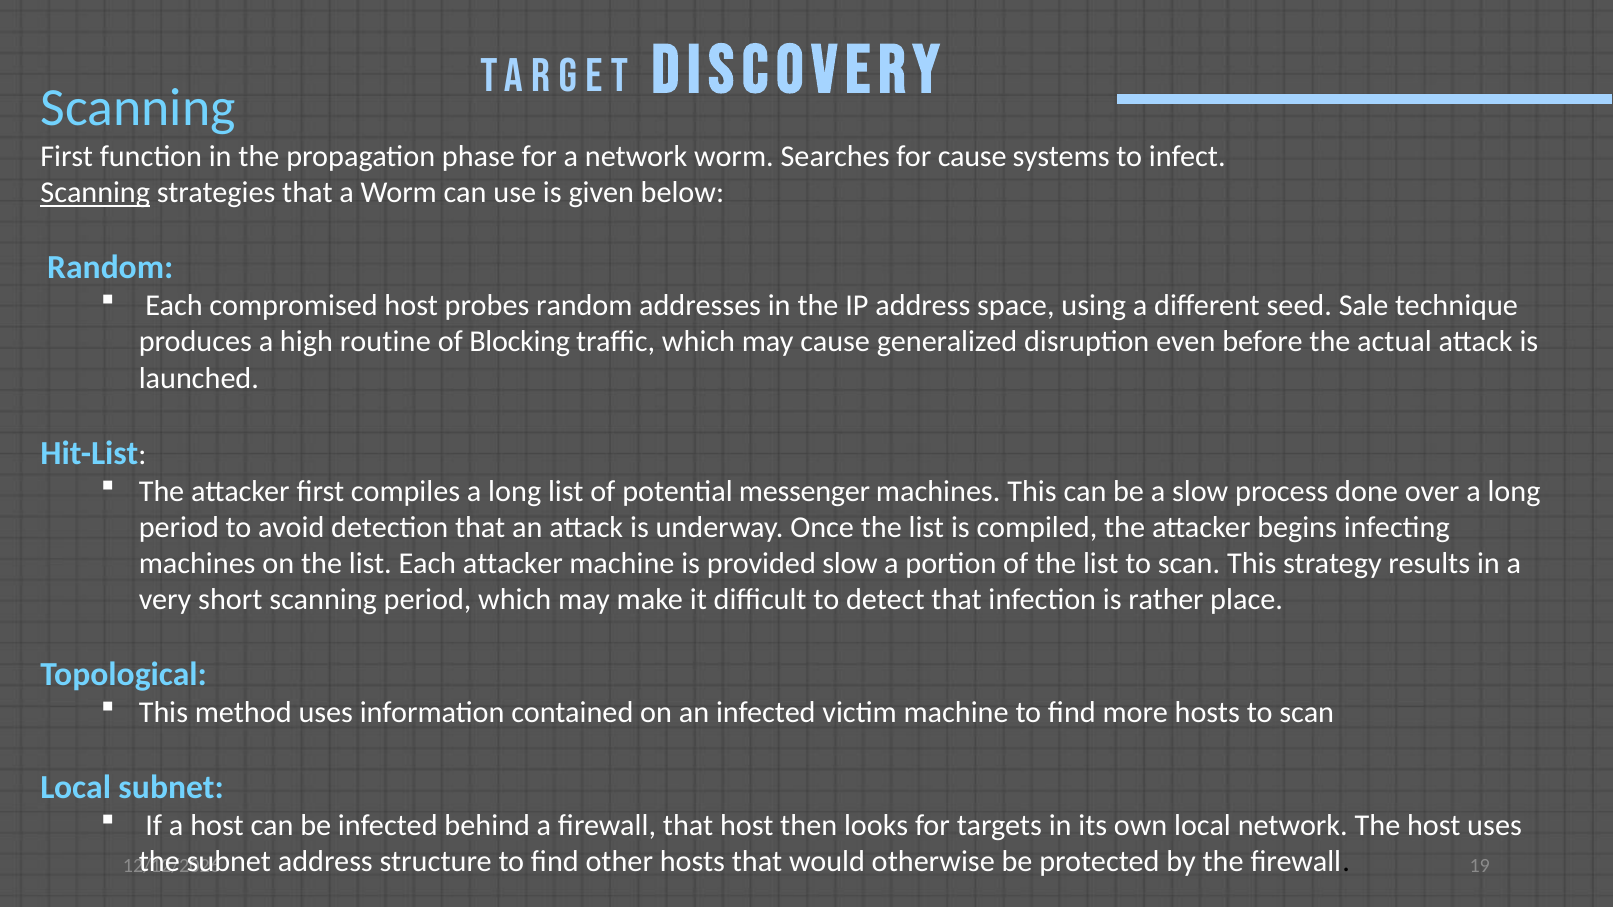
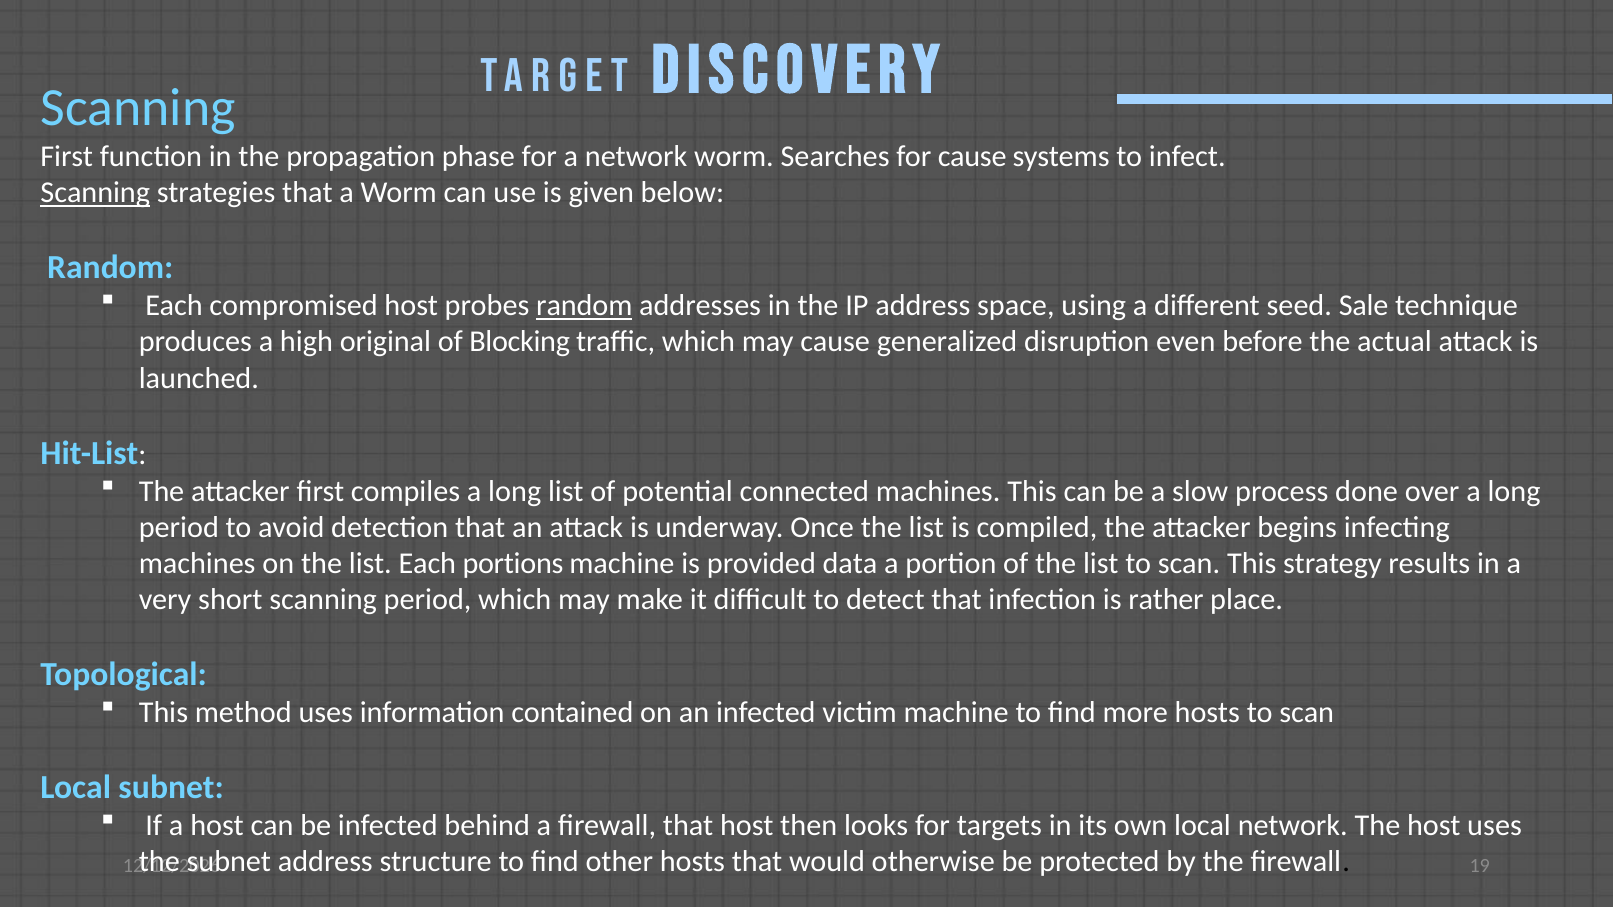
random underline: none -> present (584, 306)
routine: routine -> original (385, 342)
messenger: messenger -> connected (804, 491)
Each attacker: attacker -> portions (513, 564)
provided slow: slow -> data (850, 564)
